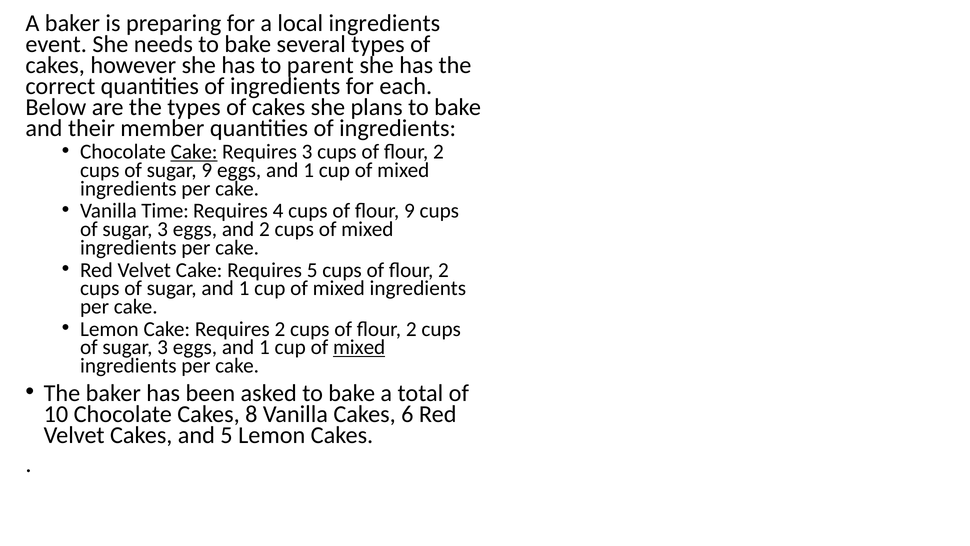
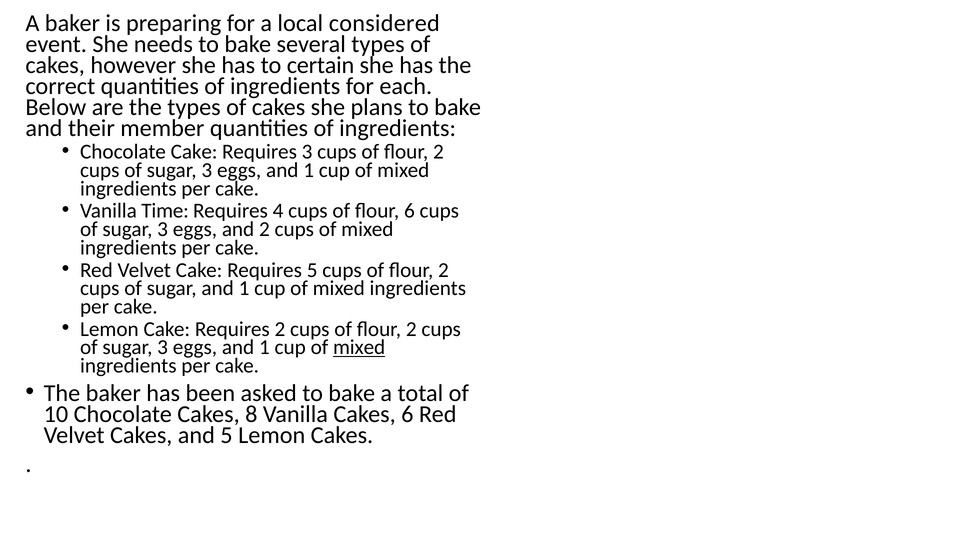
local ingredients: ingredients -> considered (384, 23)
parent: parent -> certain (321, 65)
Cake underline: present -> none (194, 152)
9: 9 -> 3 (207, 170)
flour 9: 9 -> 6 (409, 211)
